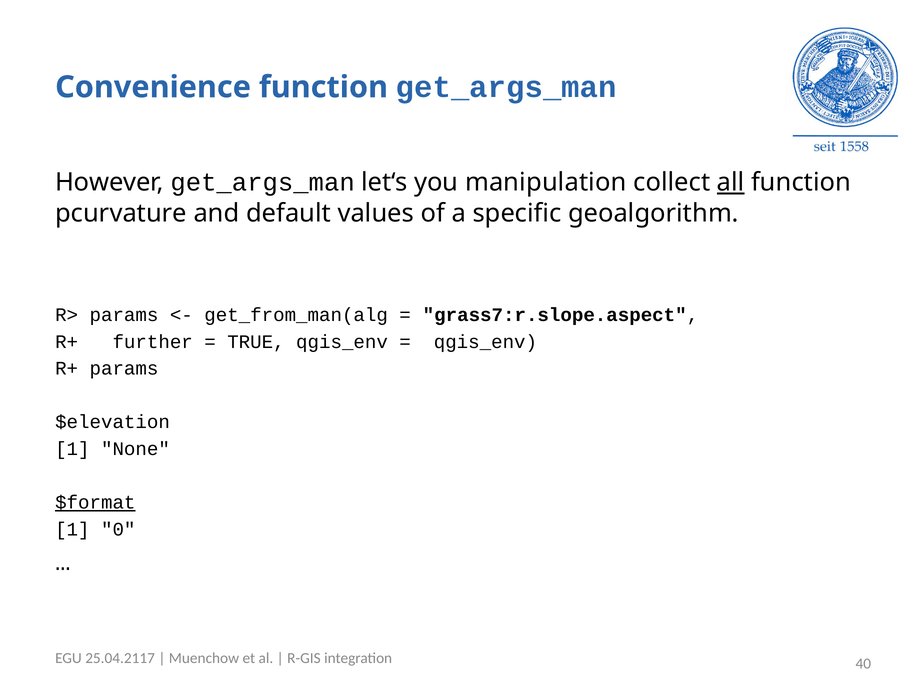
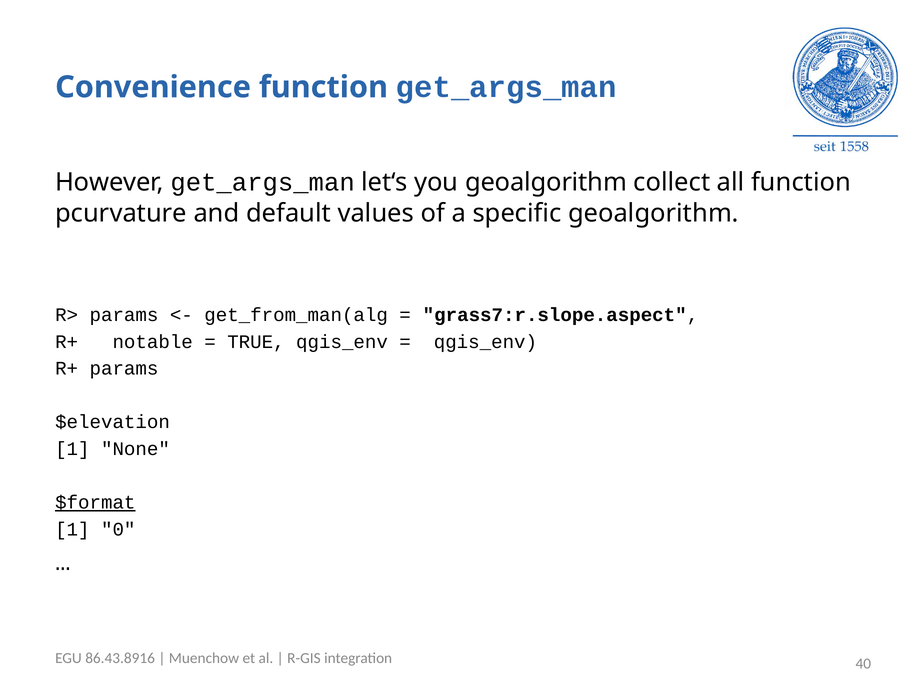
you manipulation: manipulation -> geoalgorithm (546, 183)
all underline: present -> none (731, 183)
further: further -> notable (153, 342)
25.04.2117: 25.04.2117 -> 86.43.8916 (120, 658)
